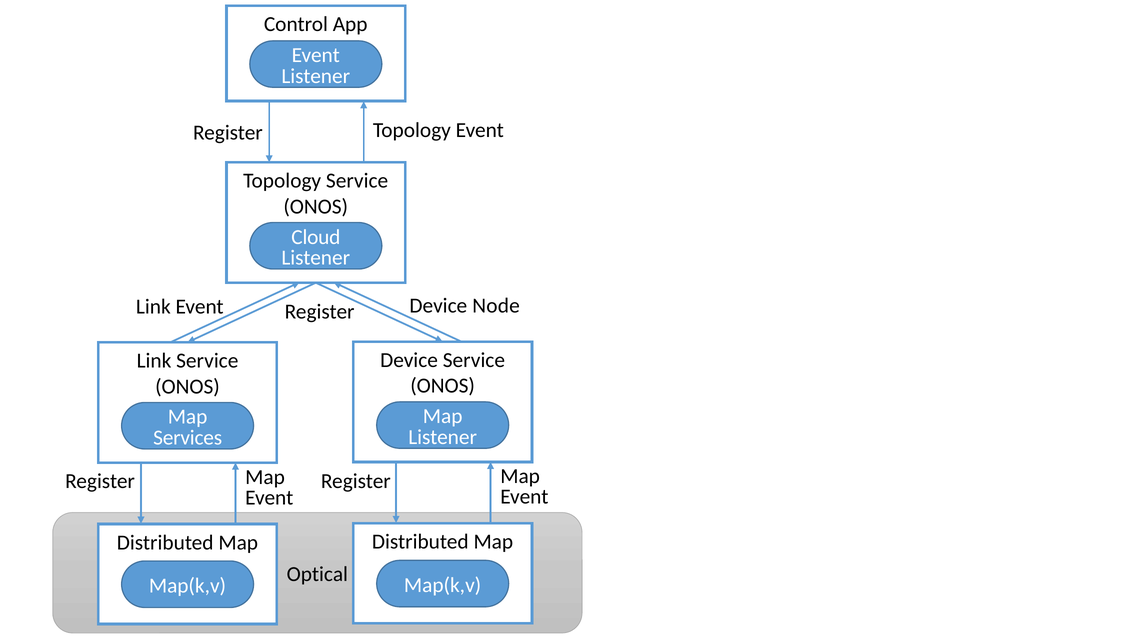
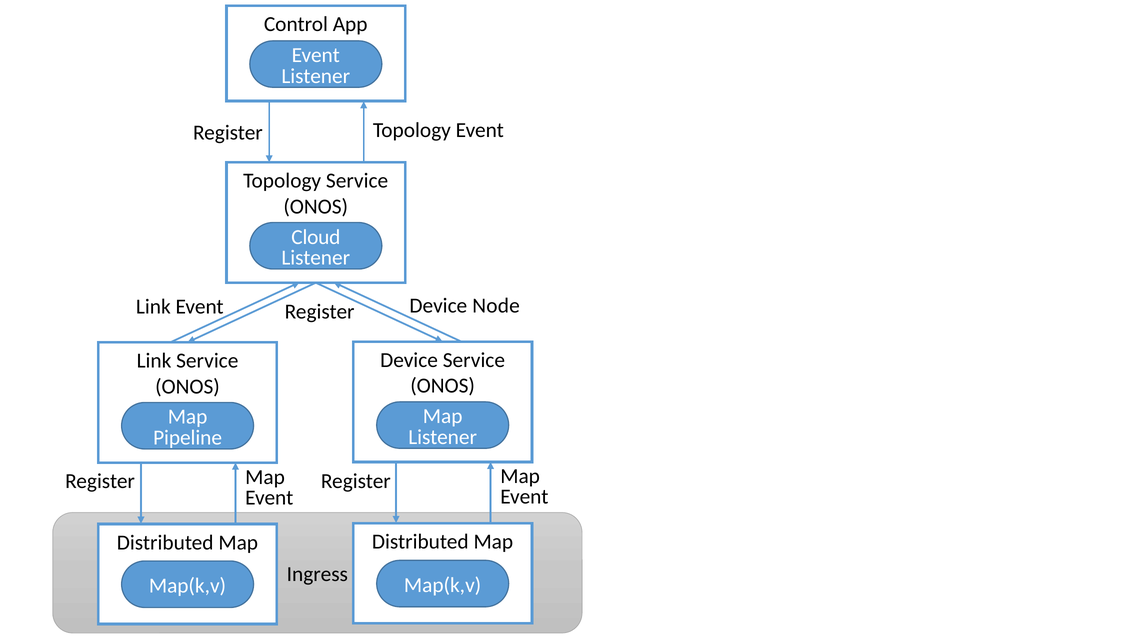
Services: Services -> Pipeline (188, 437)
Optical: Optical -> Ingress (317, 574)
